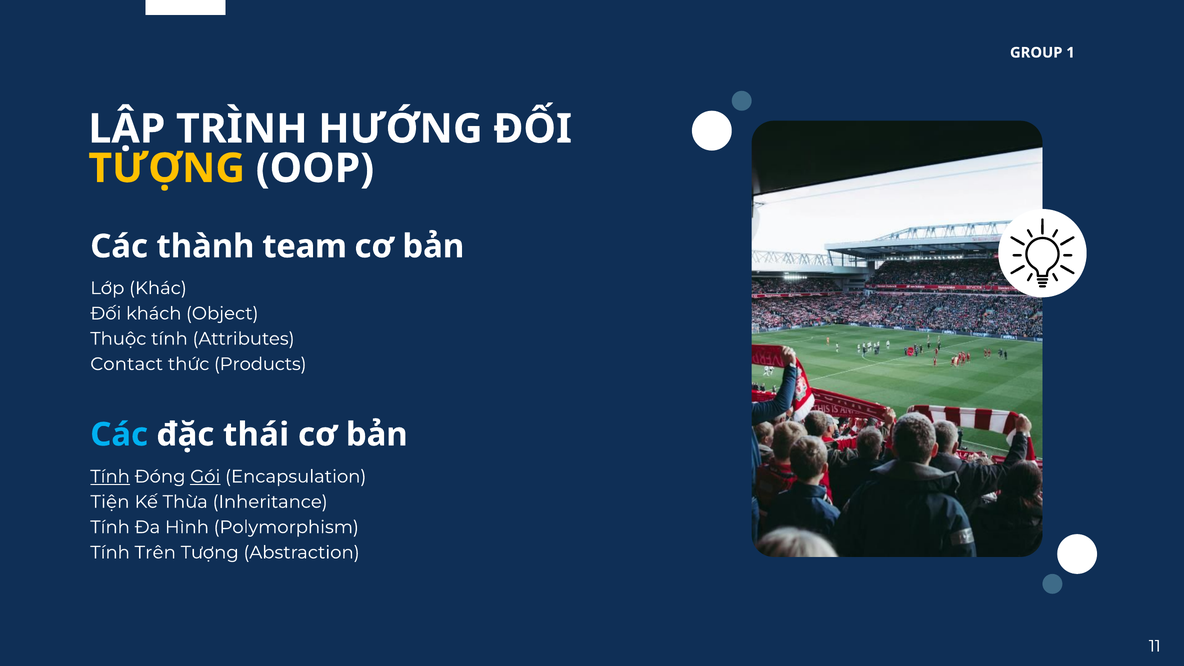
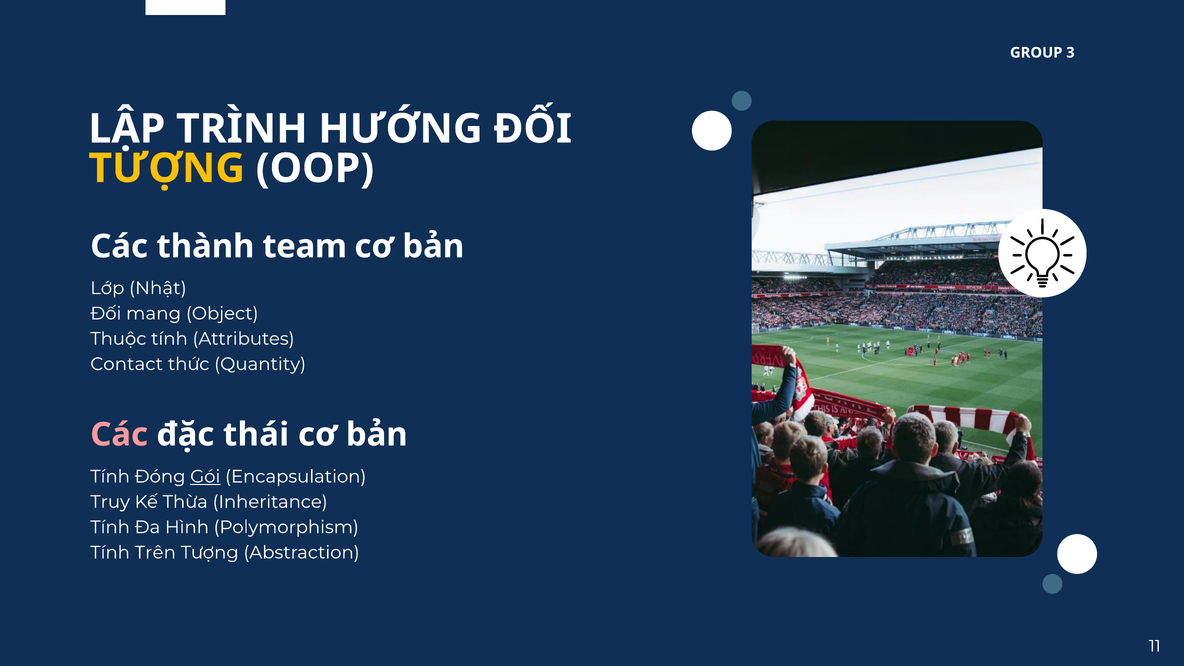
1: 1 -> 3 (1070, 53)
Khác: Khác -> Nhật (158, 288)
khách: khách -> mang (154, 313)
Products: Products -> Quantity (260, 364)
Các colour: light blue -> pink (119, 435)
Tính underline: present -> none (110, 477)
Tiện: Tiện -> Truy (110, 502)
